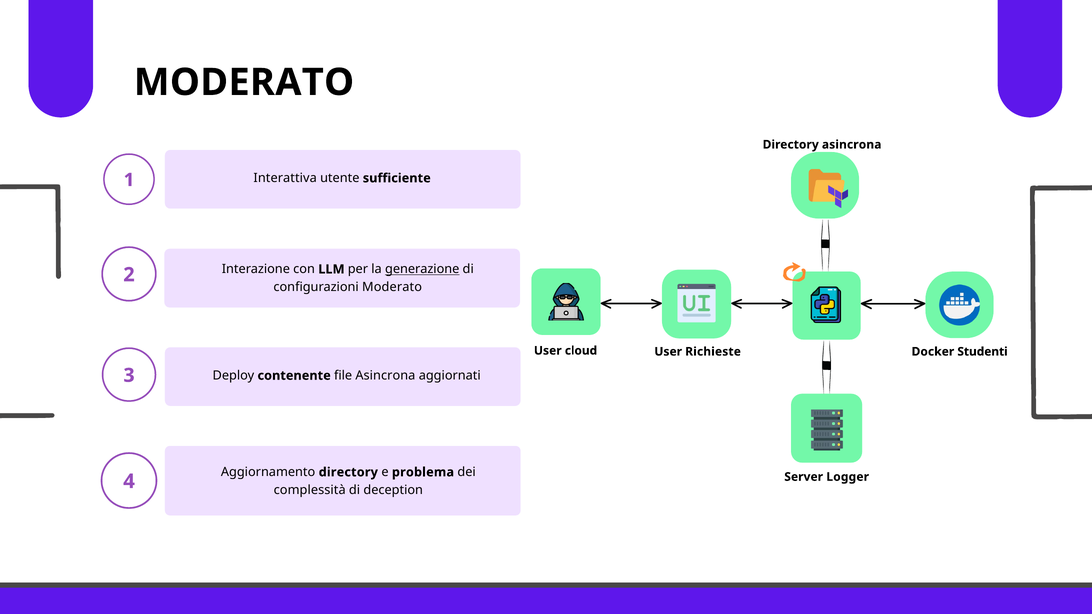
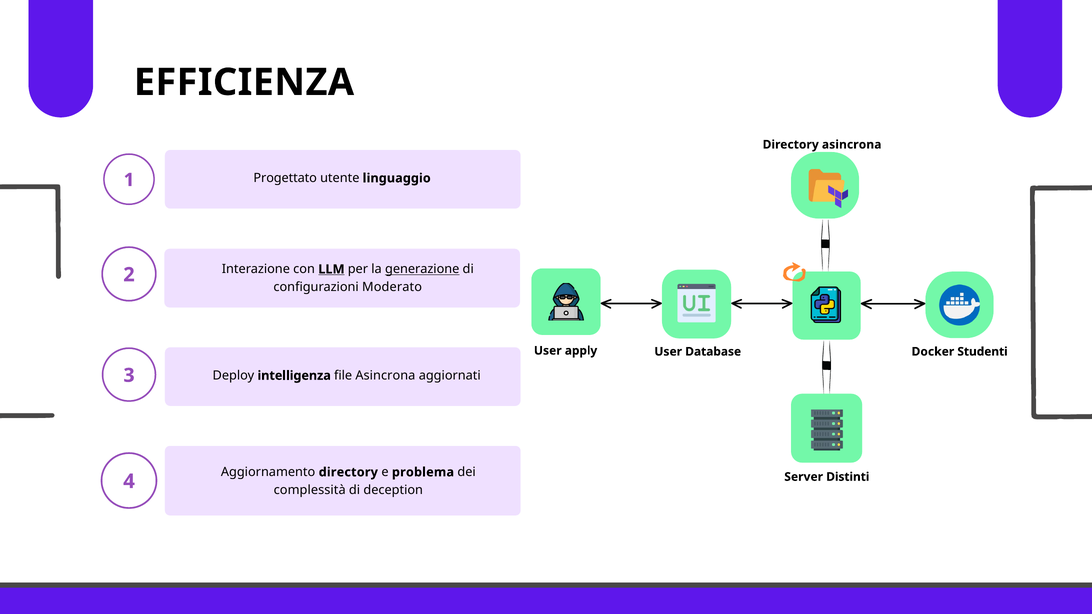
MODERATO: MODERATO -> EFFICIENZA (244, 82)
Interattiva: Interattiva -> Progettato (285, 178)
sufficiente: sufficiente -> linguaggio (397, 178)
LLM underline: none -> present (331, 269)
cloud: cloud -> apply (581, 351)
Richieste: Richieste -> Database (713, 352)
contenente: contenente -> intelligenza (294, 376)
Logger: Logger -> Distinti (848, 477)
